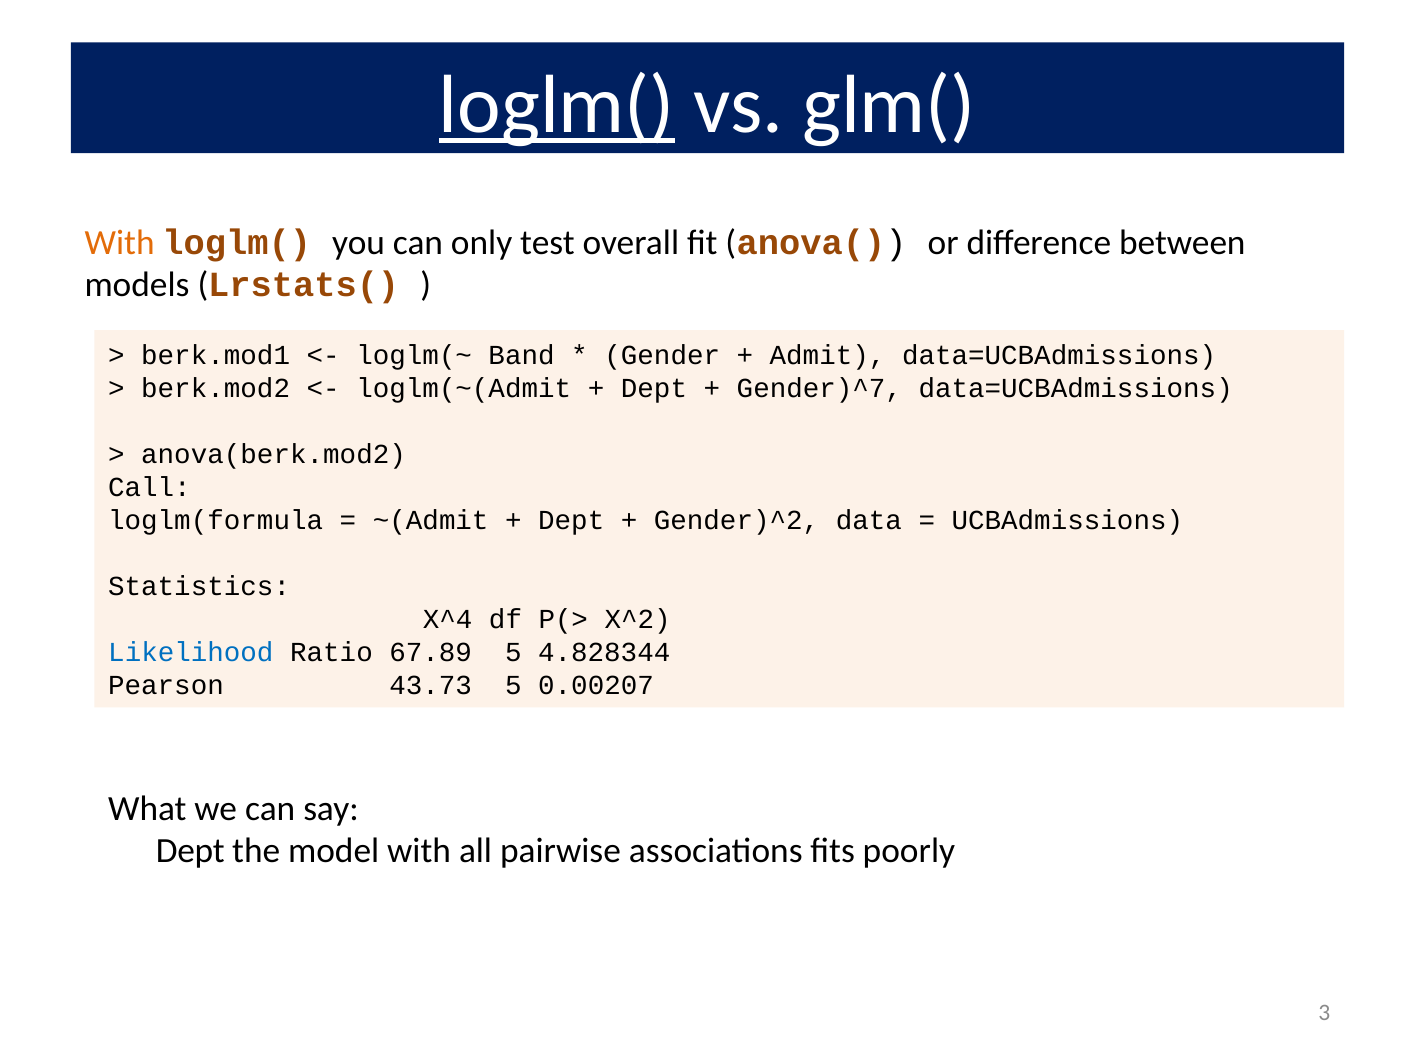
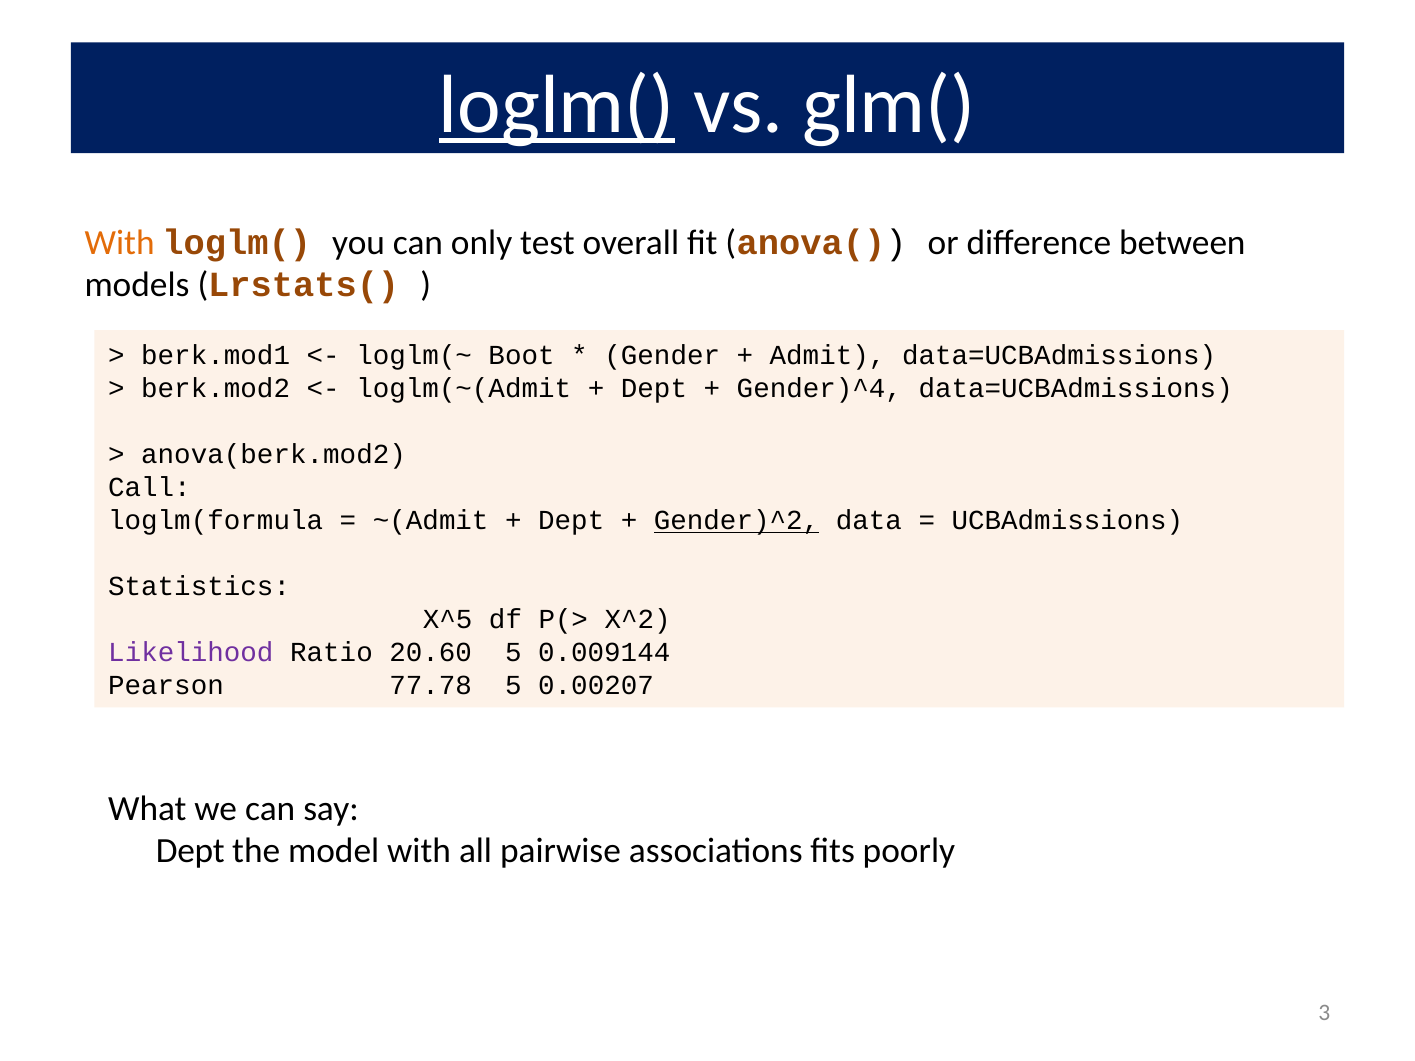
Band: Band -> Boot (522, 356)
Gender)^7: Gender)^7 -> Gender)^4 (819, 389)
Gender)^2 underline: none -> present (736, 521)
X^4: X^4 -> X^5 (448, 620)
Likelihood colour: blue -> purple (191, 653)
67.89: 67.89 -> 20.60 (431, 653)
4.828344: 4.828344 -> 0.009144 (604, 653)
43.73: 43.73 -> 77.78 (431, 686)
